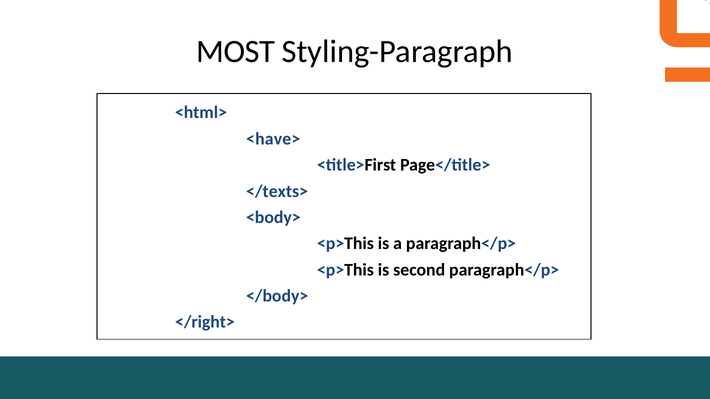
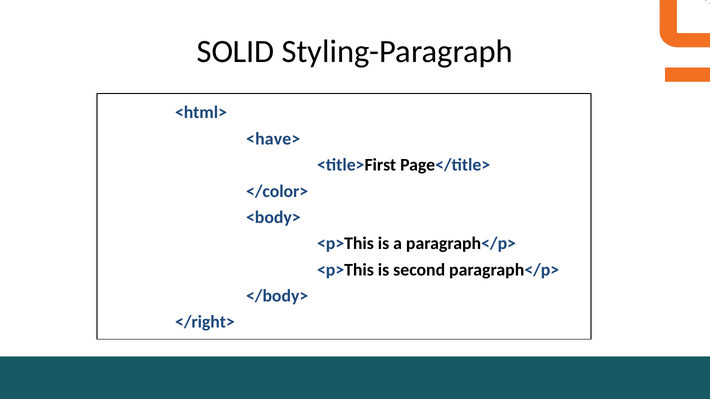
MOST: MOST -> SOLID (236, 52)
</texts>: </texts> -> </color> (277, 191)
